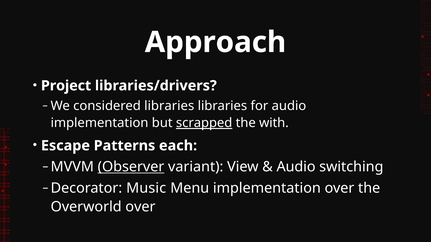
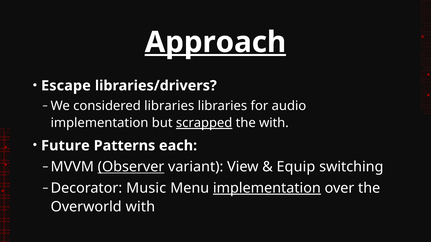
Approach underline: none -> present (215, 42)
Project: Project -> Escape (66, 86)
Escape: Escape -> Future (65, 146)
Audio: Audio -> Equip (296, 167)
implementation underline: none -> present (267, 188)
Overworld over: over -> with (140, 207)
